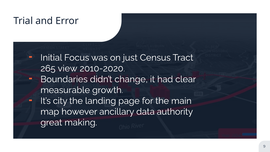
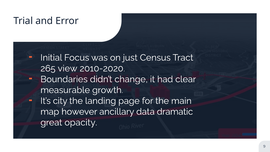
authority: authority -> dramatic (175, 112)
making: making -> opacity (81, 122)
